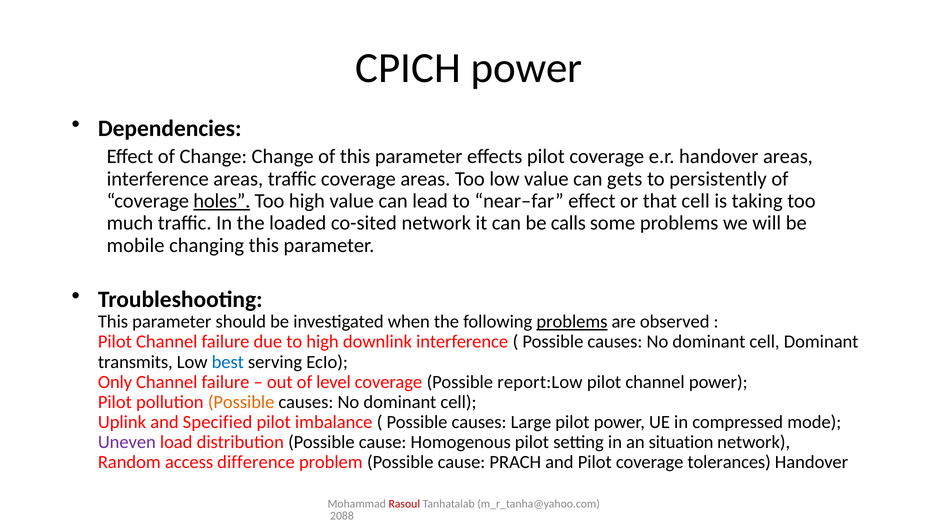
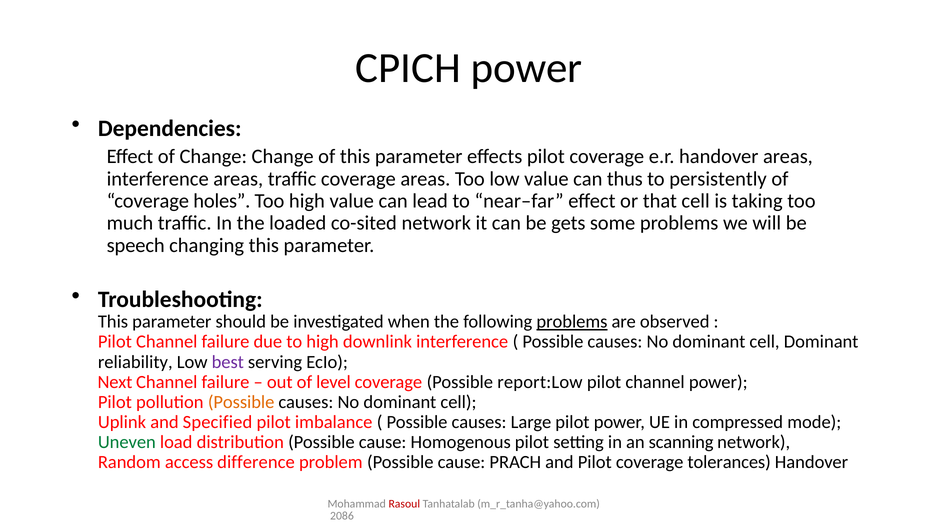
gets: gets -> thus (625, 179)
holes underline: present -> none (222, 201)
calls: calls -> gets (568, 223)
mobile: mobile -> speech (136, 245)
transmits: transmits -> reliability (135, 362)
best colour: blue -> purple (228, 362)
Only: Only -> Next (115, 382)
Uneven colour: purple -> green (127, 442)
situation: situation -> scanning (681, 442)
2088: 2088 -> 2086 (342, 515)
